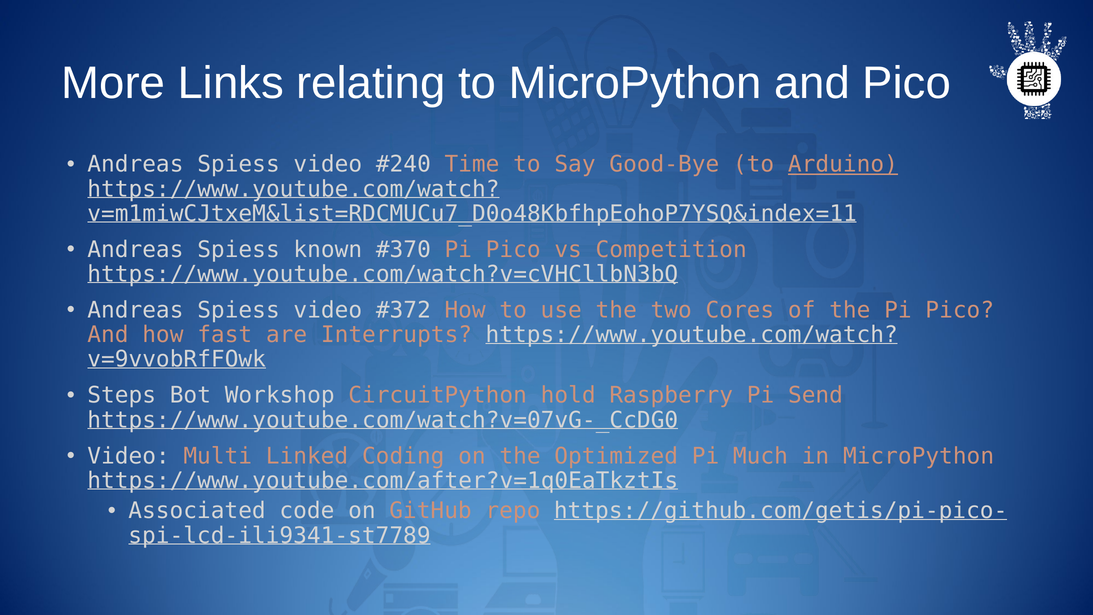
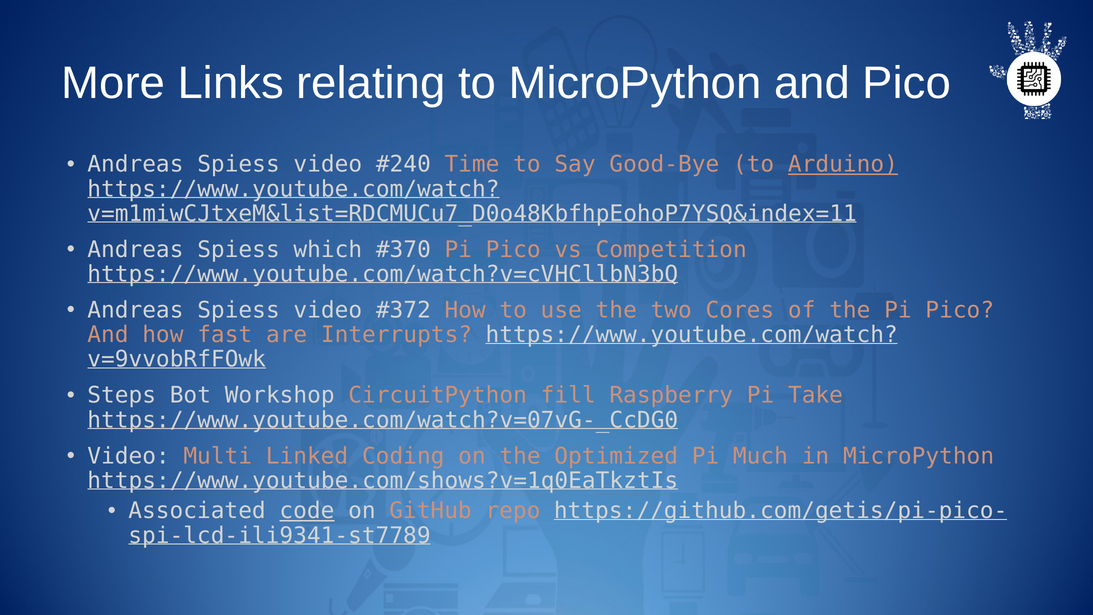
known: known -> which (328, 250)
hold: hold -> fill (568, 395)
Send: Send -> Take (815, 395)
https://www.youtube.com/after?v=1q0EaTkztIs: https://www.youtube.com/after?v=1q0EaTkztIs -> https://www.youtube.com/shows?v=1q0EaTkztIs (383, 480)
code underline: none -> present (307, 511)
